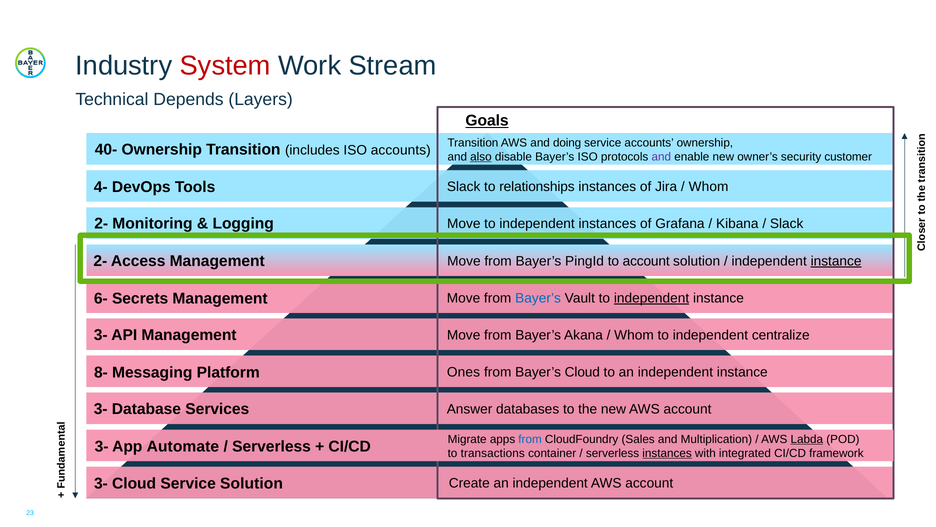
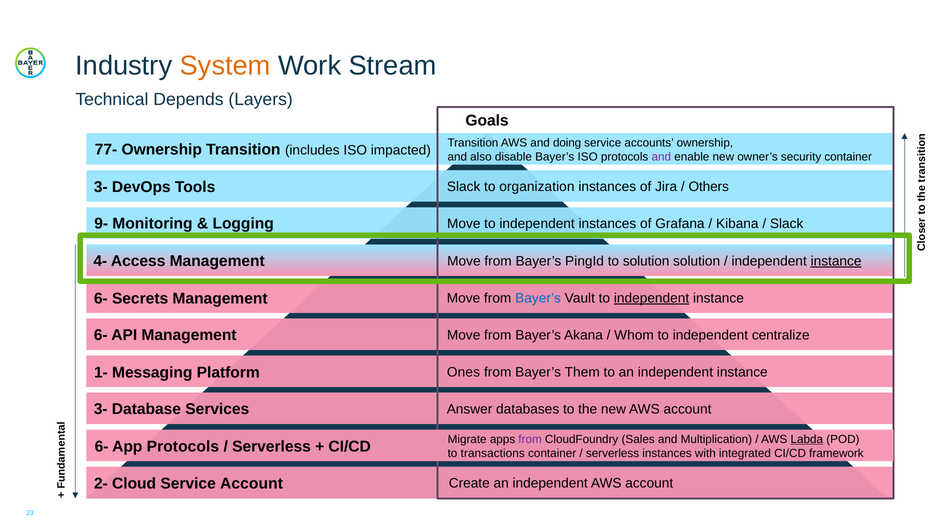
System colour: red -> orange (225, 66)
Goals underline: present -> none (487, 121)
40-: 40- -> 77- (106, 149)
ISO accounts: accounts -> impacted (401, 150)
also underline: present -> none (481, 157)
security customer: customer -> container (848, 157)
4-: 4- -> 3- (101, 187)
relationships: relationships -> organization (537, 187)
Whom: Whom -> Others (709, 187)
2-: 2- -> 9- (101, 224)
2-: 2- -> 4- (100, 261)
to account: account -> solution (646, 261)
3-: 3- -> 6- (101, 335)
8-: 8- -> 1- (101, 372)
Bayer’s Cloud: Cloud -> Them (582, 372)
3-: 3- -> 6- (102, 446)
App Automate: Automate -> Protocols (183, 446)
from colour: blue -> purple (530, 439)
instances underline: present -> none (667, 453)
3-: 3- -> 2- (101, 483)
Service Solution: Solution -> Account (252, 483)
